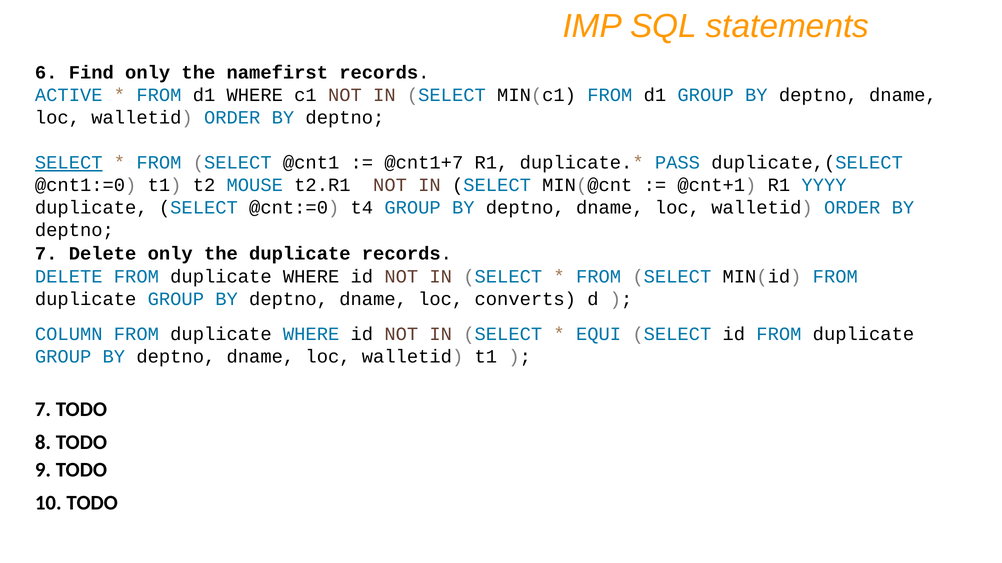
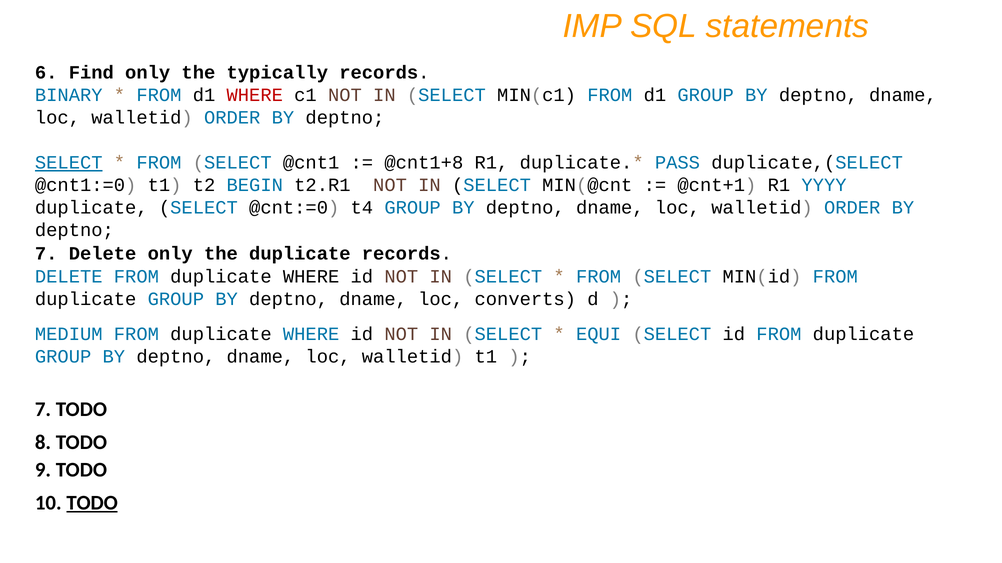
namefirst: namefirst -> typically (277, 73)
ACTIVE: ACTIVE -> BINARY (69, 95)
WHERE colour: black -> red (255, 95)
@cnt1+7: @cnt1+7 -> @cnt1+8 (424, 163)
MOUSE: MOUSE -> BEGIN (255, 185)
COLUMN: COLUMN -> MEDIUM (69, 334)
TODO underline: none -> present (92, 503)
